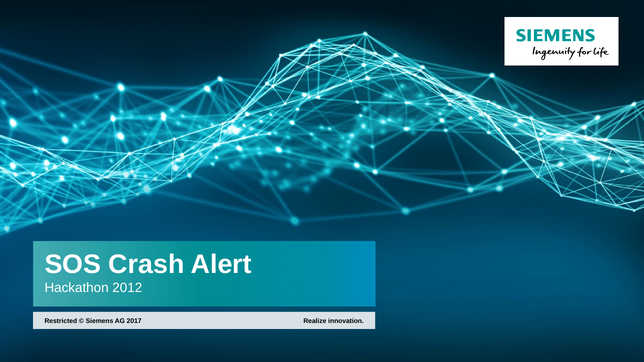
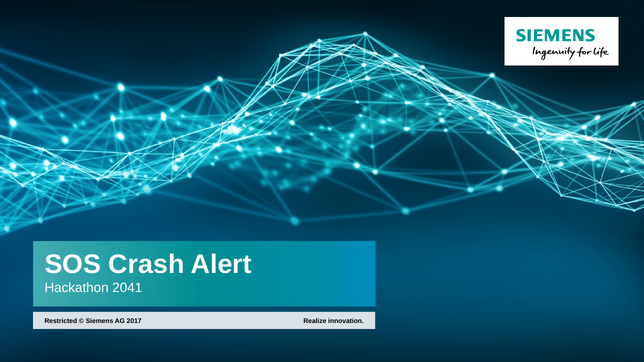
2012: 2012 -> 2041 (127, 288)
